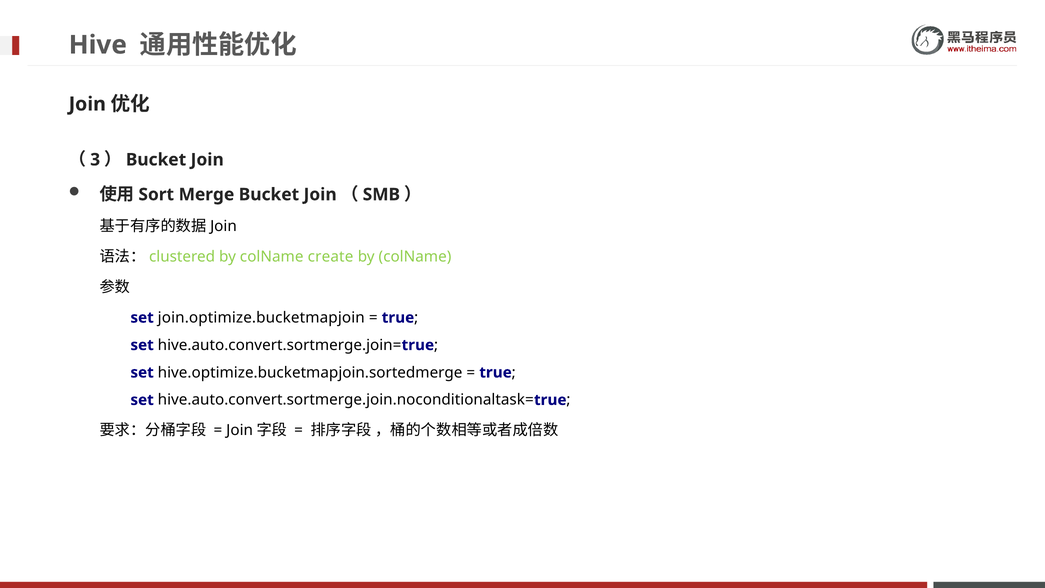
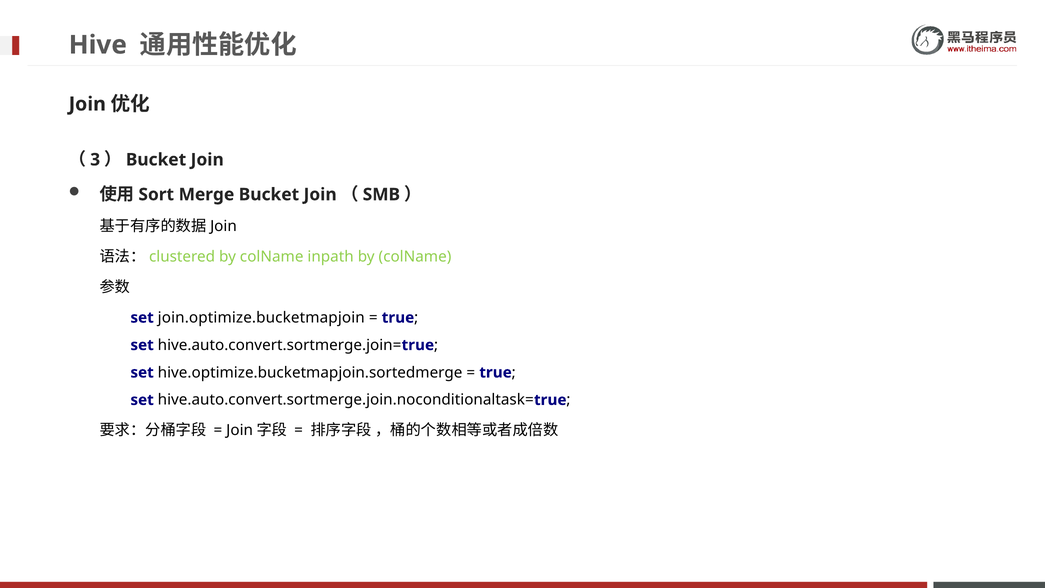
create: create -> inpath (331, 257)
